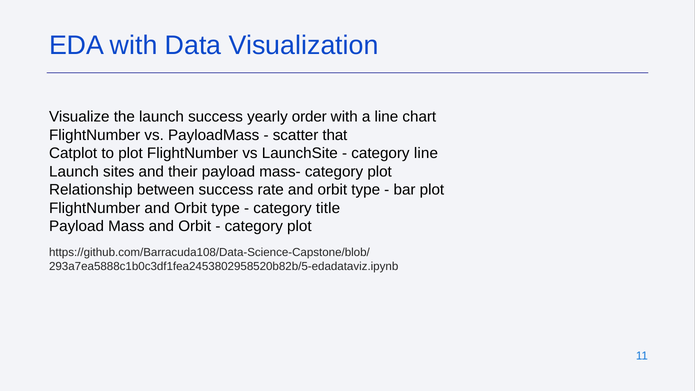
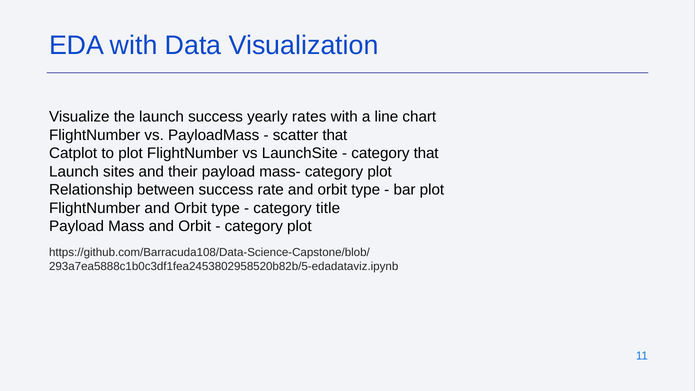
order: order -> rates (309, 117)
category line: line -> that (426, 153)
